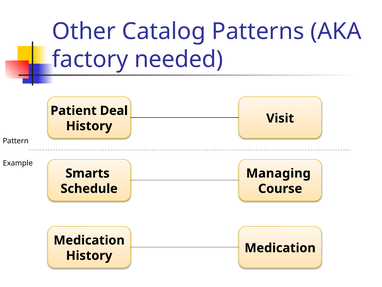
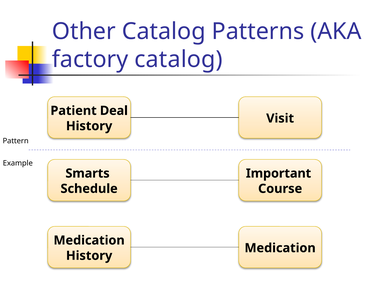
factory needed: needed -> catalog (179, 59)
Managing: Managing -> Important (279, 173)
